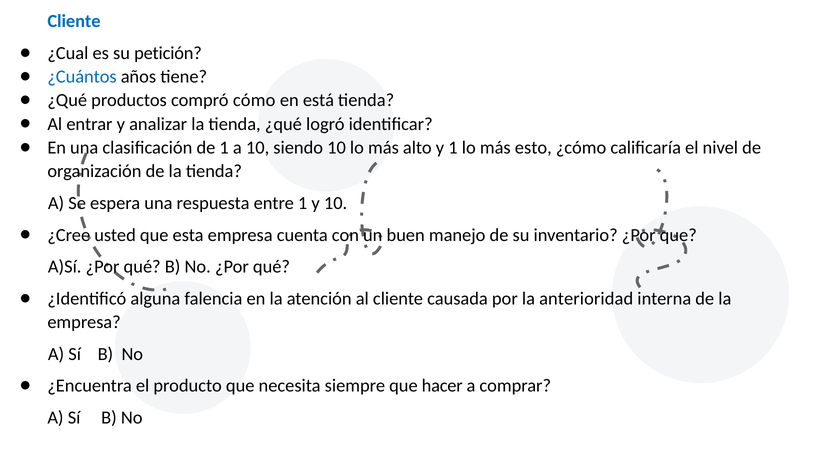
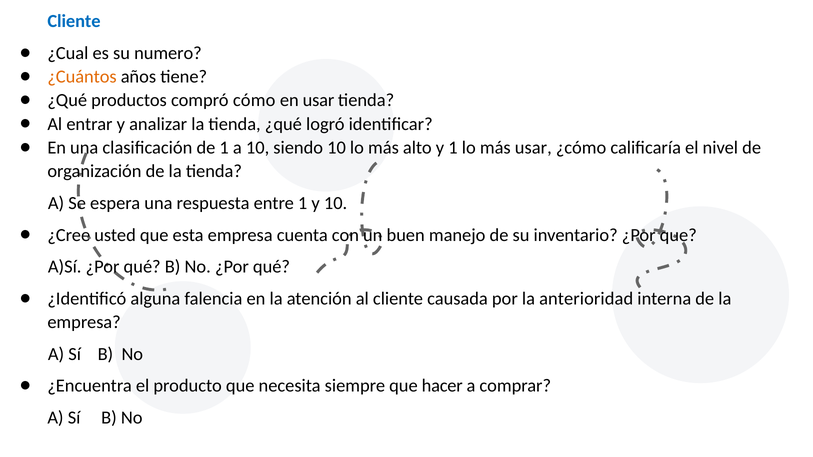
petición: petición -> numero (168, 53)
¿Cuántos colour: blue -> orange (82, 77)
en está: está -> usar (319, 100)
más esto: esto -> usar (533, 148)
